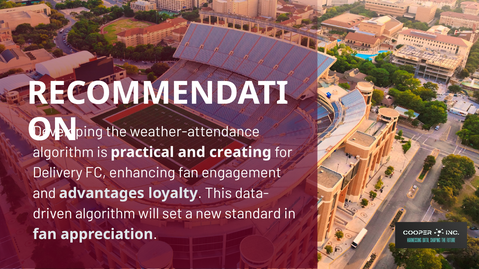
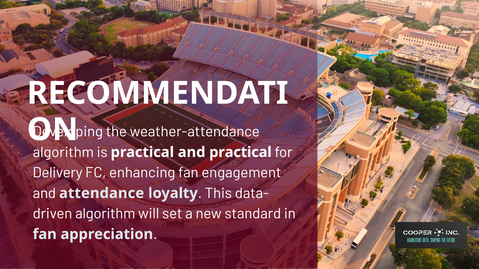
and creating: creating -> practical (240, 152)
advantages: advantages -> attendance (102, 194)
